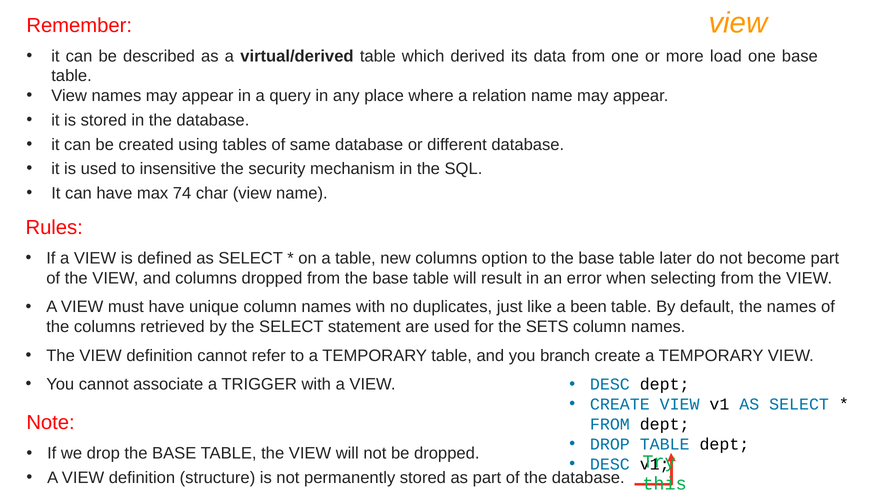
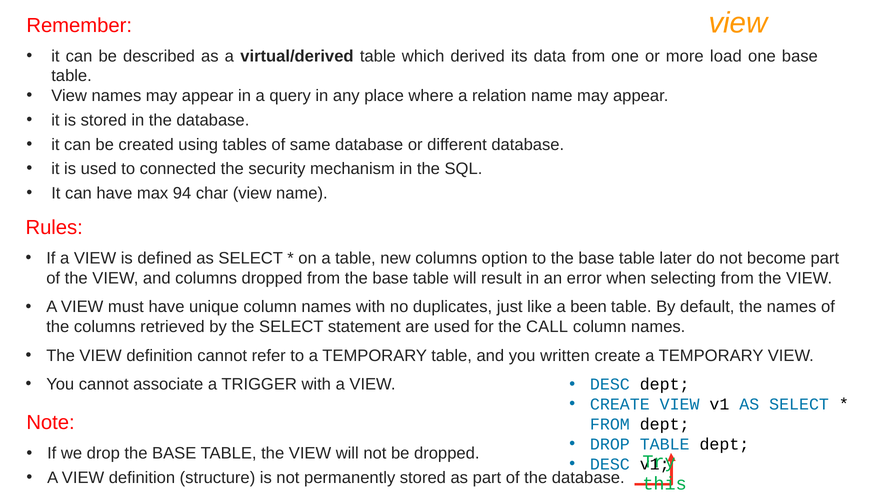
insensitive: insensitive -> connected (178, 169)
74: 74 -> 94 (182, 193)
SETS: SETS -> CALL (547, 327)
branch: branch -> written (565, 355)
